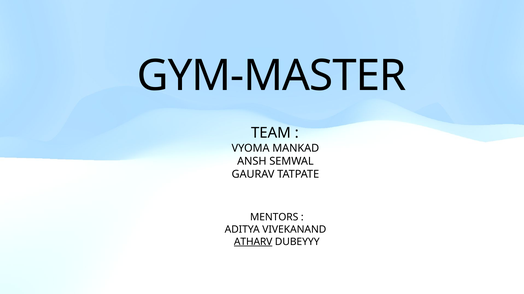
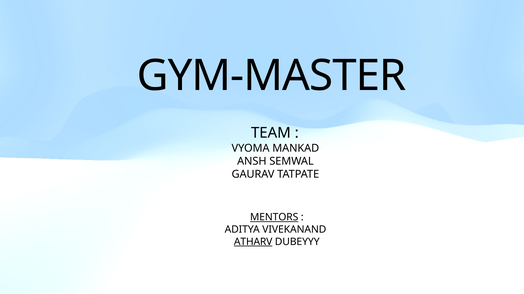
MENTORS underline: none -> present (274, 218)
